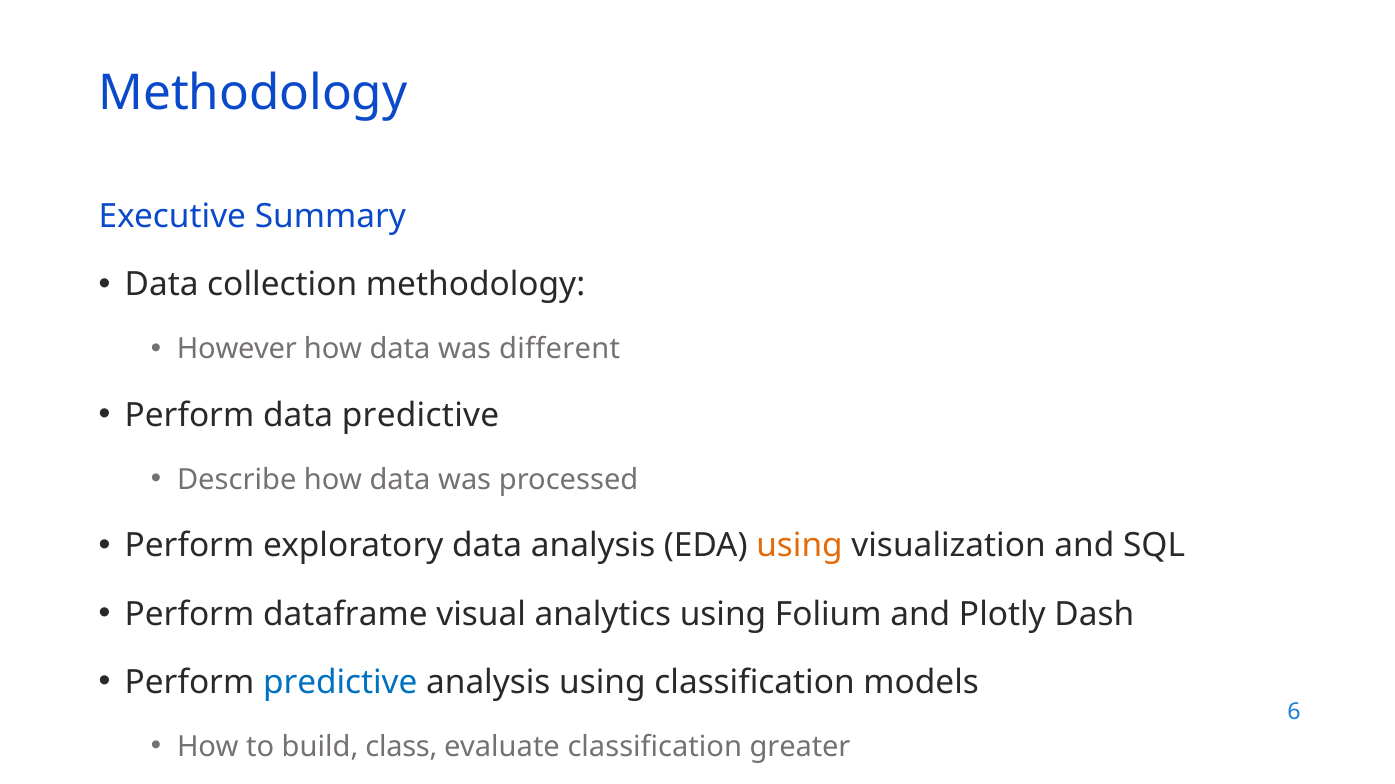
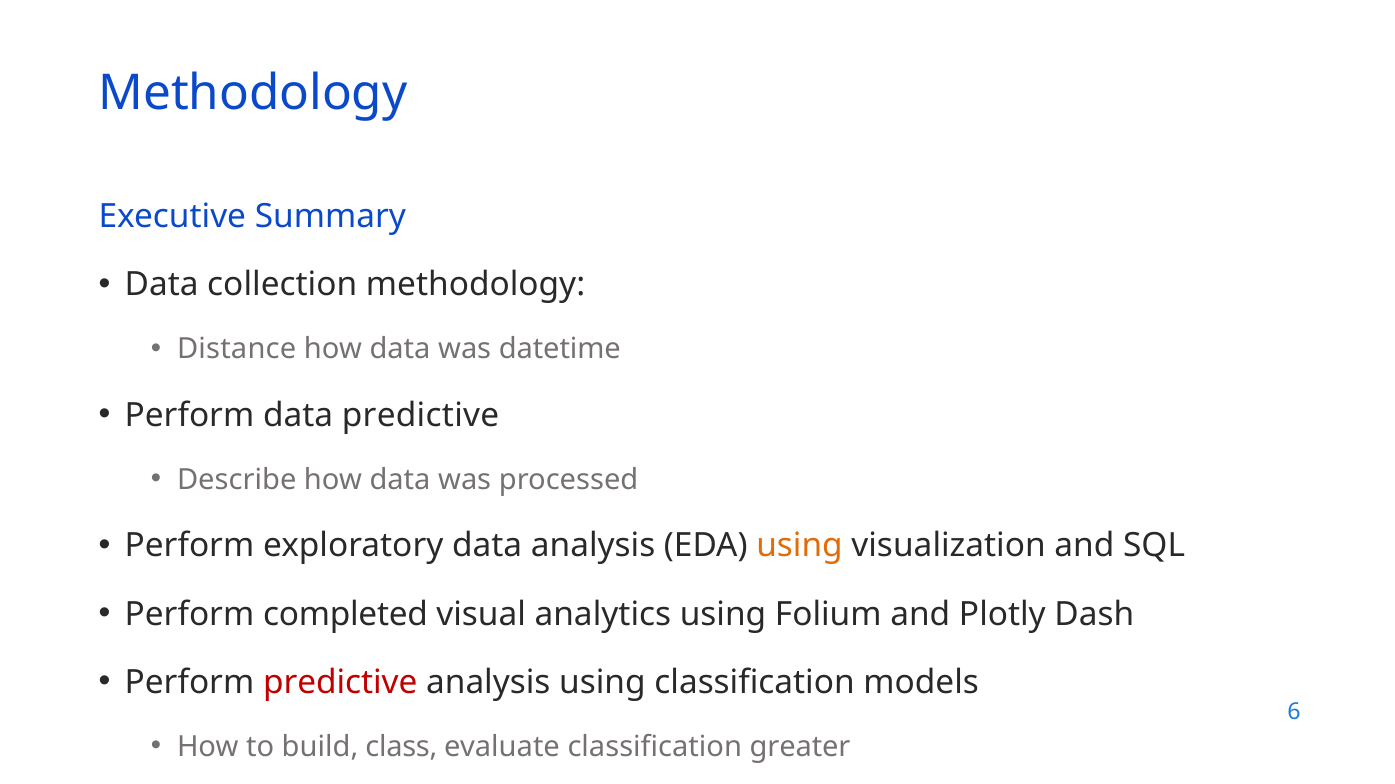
However: However -> Distance (237, 349)
different: different -> datetime (560, 349)
dataframe: dataframe -> completed (346, 615)
predictive colour: blue -> red (340, 683)
